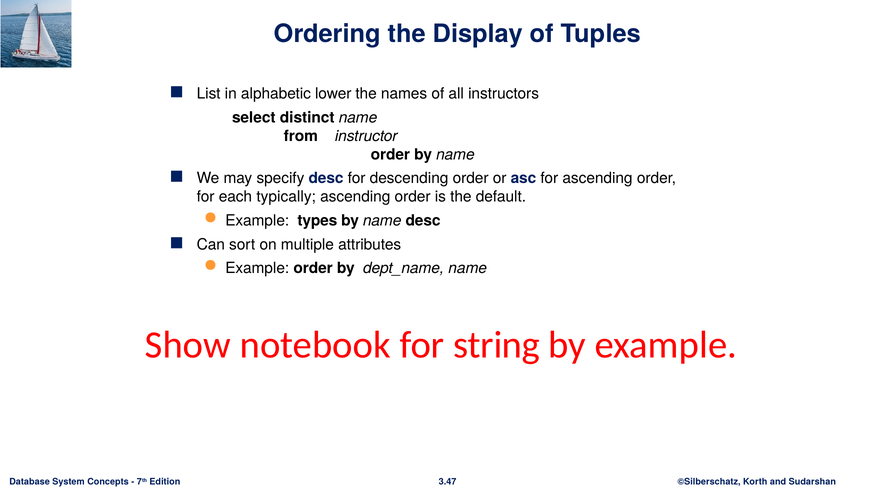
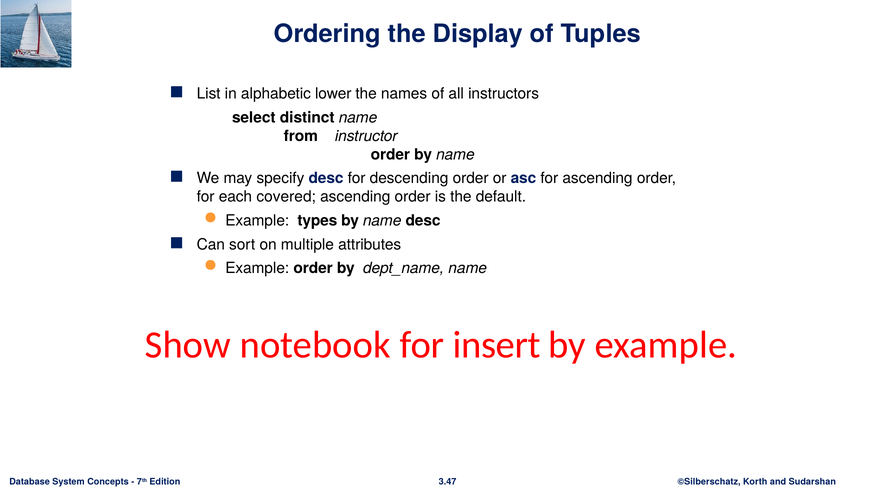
typically: typically -> covered (286, 197)
string: string -> insert (497, 345)
